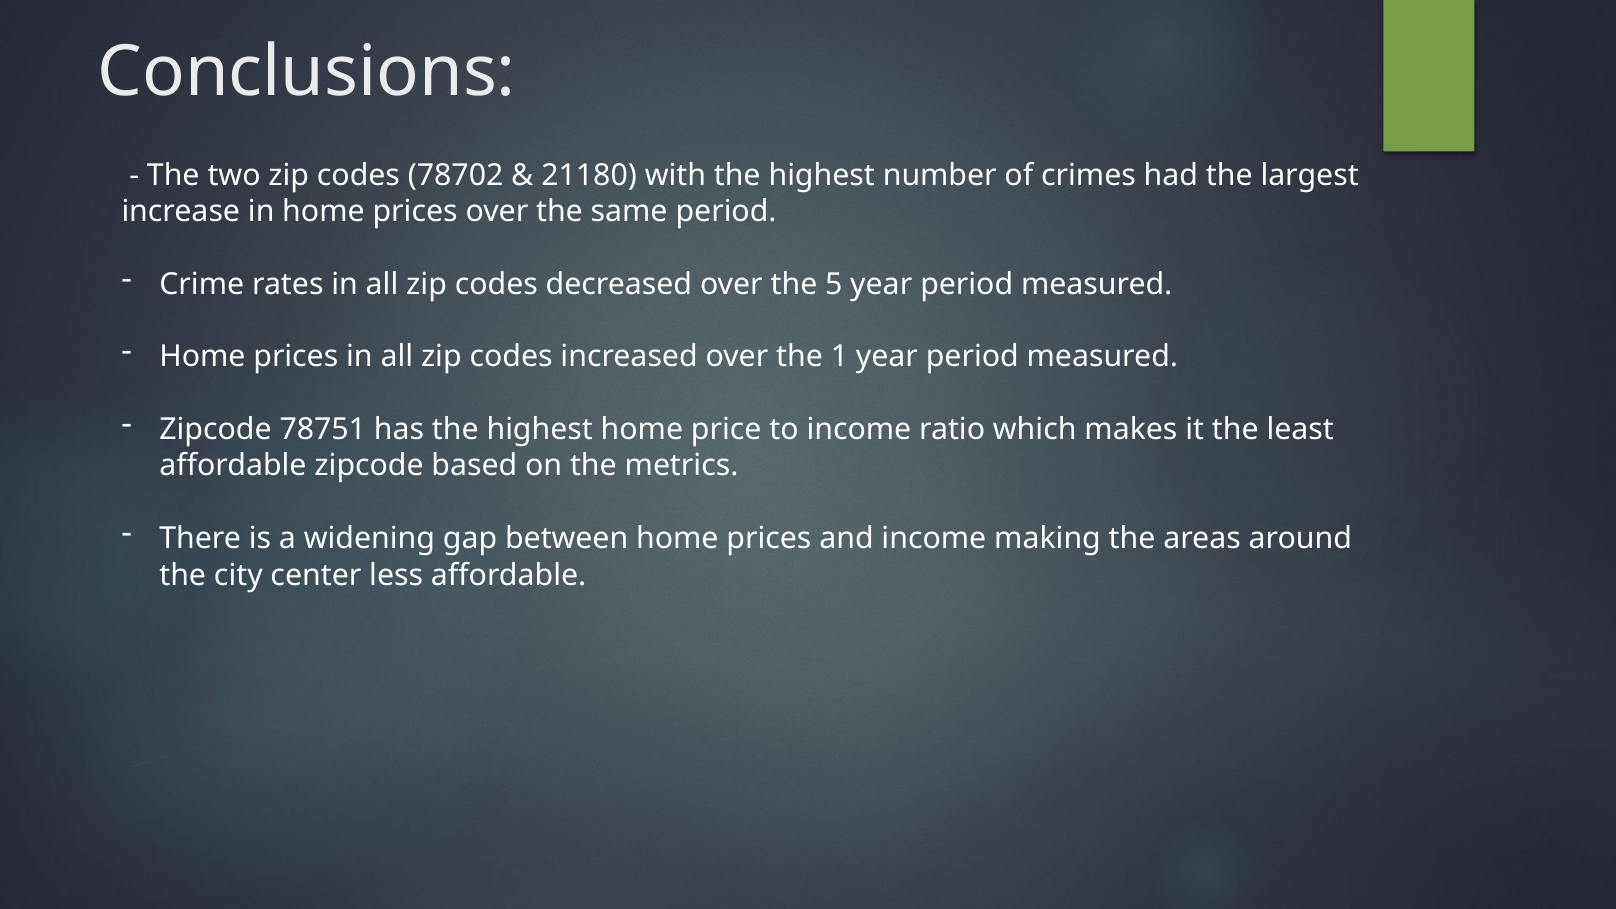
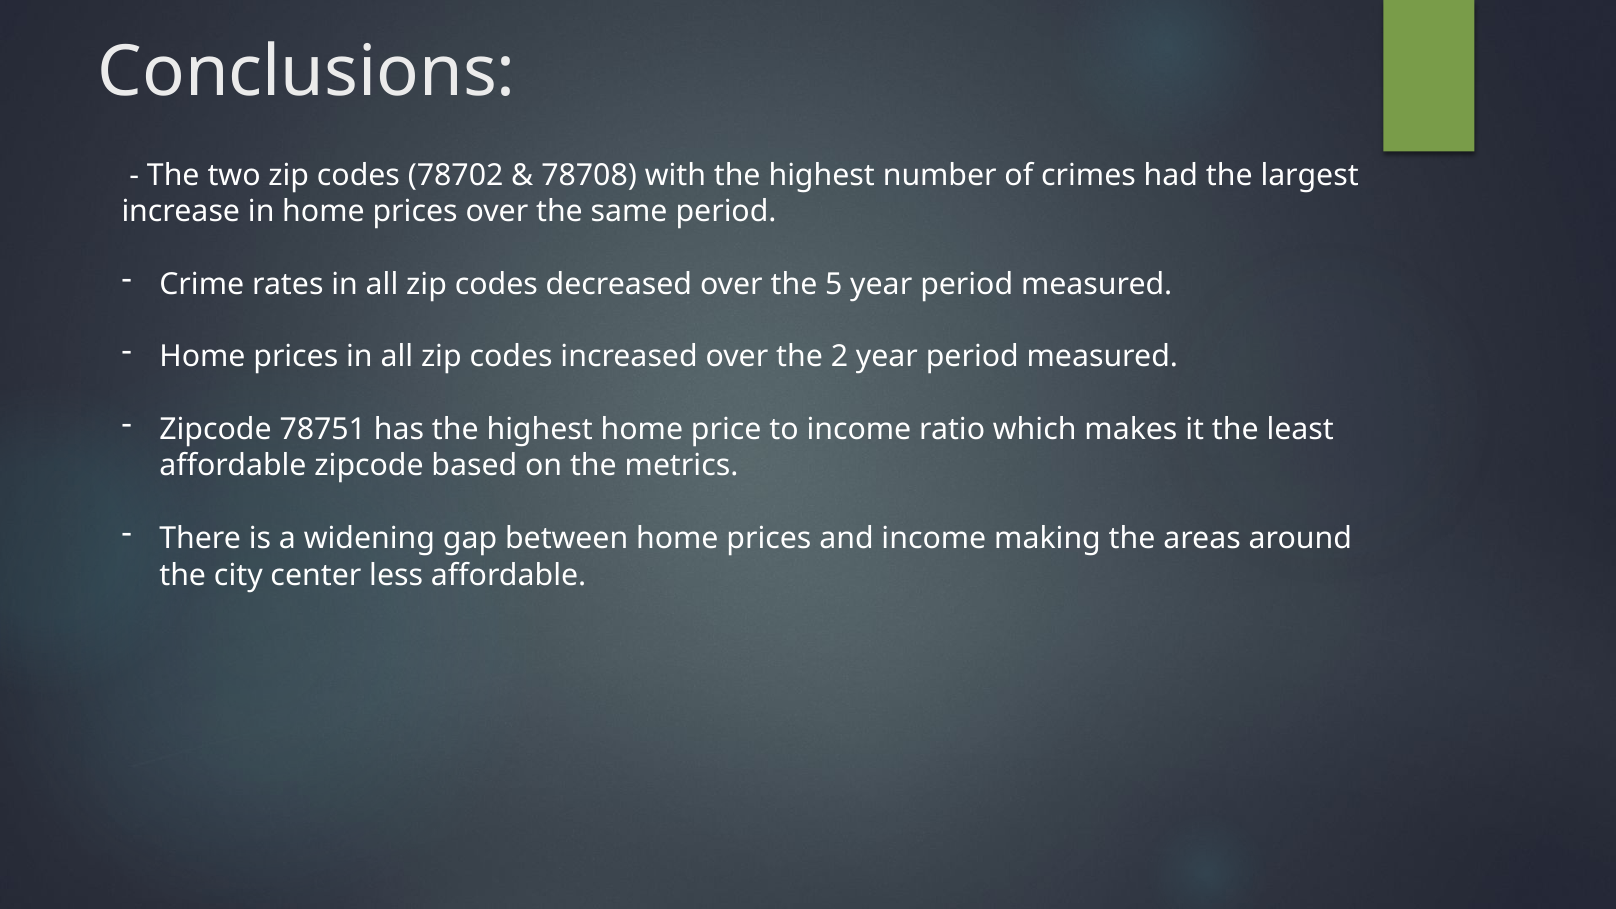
21180: 21180 -> 78708 (589, 175)
1: 1 -> 2 (839, 357)
